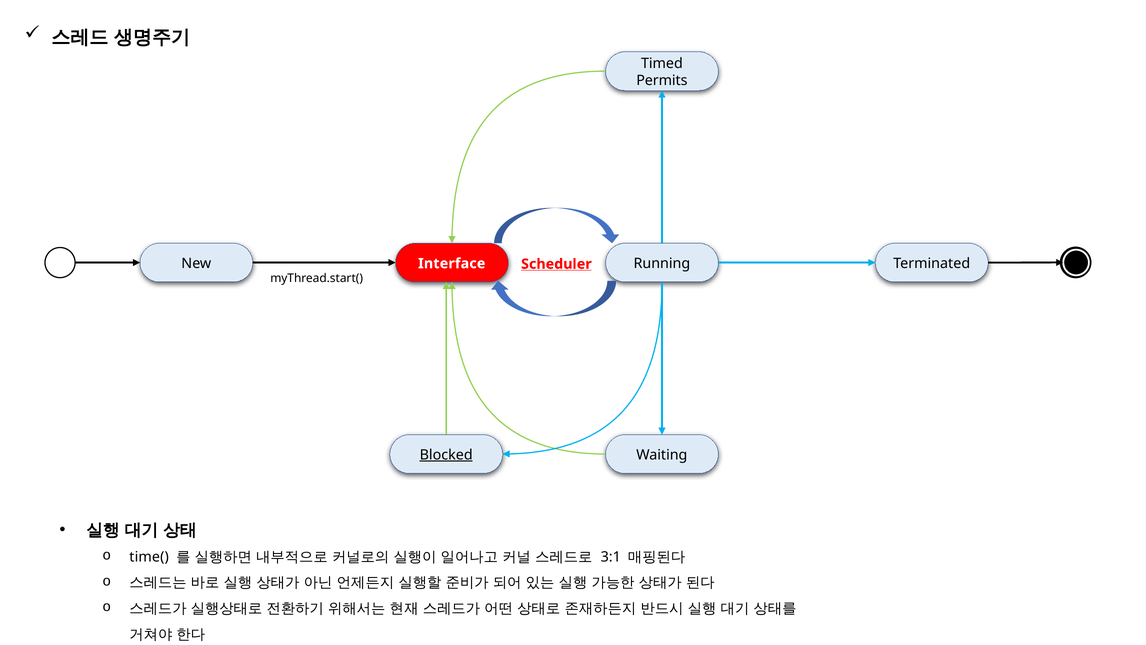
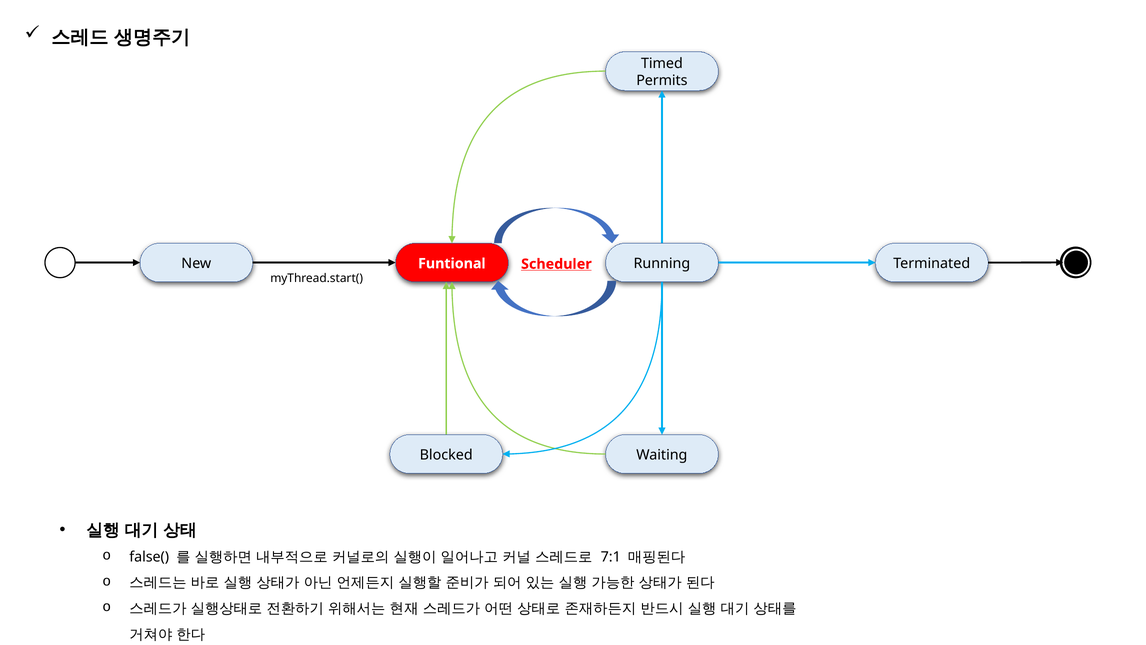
Interface: Interface -> Funtional (452, 263)
Blocked underline: present -> none (446, 455)
time(: time( -> false( (149, 557)
3:1: 3:1 -> 7:1 (611, 557)
